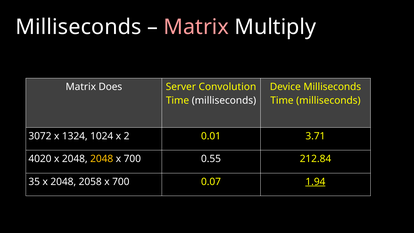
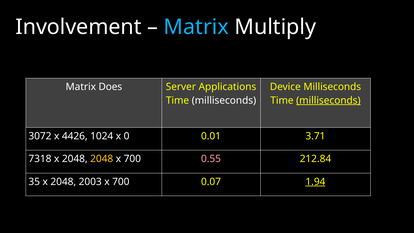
Milliseconds: Milliseconds -> Involvement (79, 27)
Matrix colour: pink -> light blue (196, 27)
Convolution: Convolution -> Applications (227, 87)
milliseconds underline: none -> present (328, 100)
1324: 1324 -> 4426 (75, 136)
2: 2 -> 0 (127, 136)
4020: 4020 -> 7318 (40, 159)
0.55 colour: white -> pink (211, 159)
2058: 2058 -> 2003 (90, 182)
